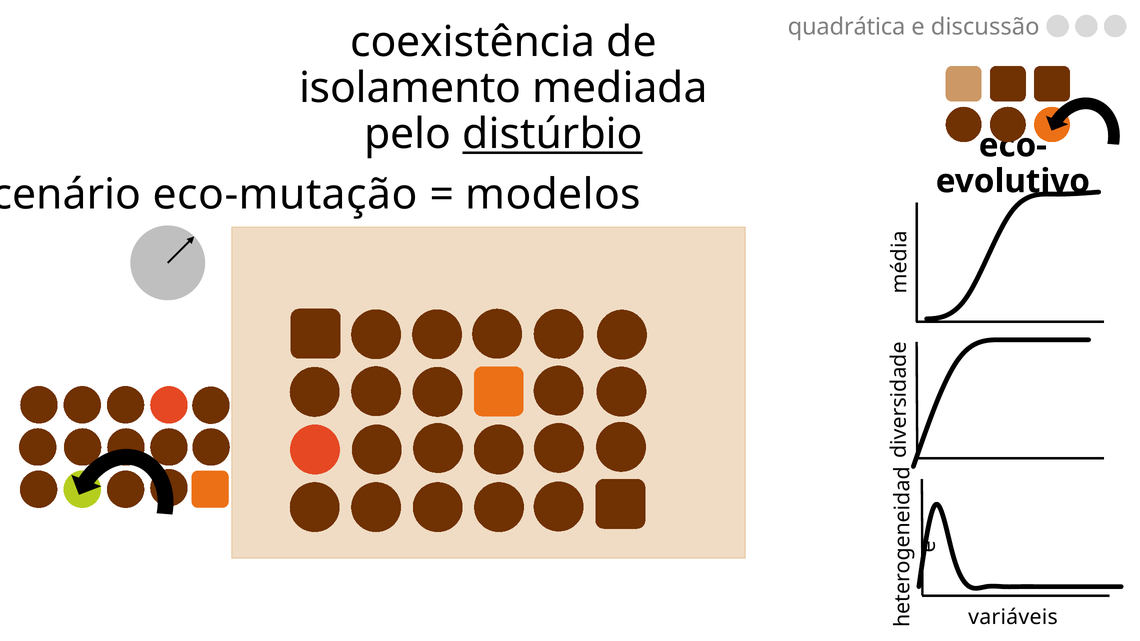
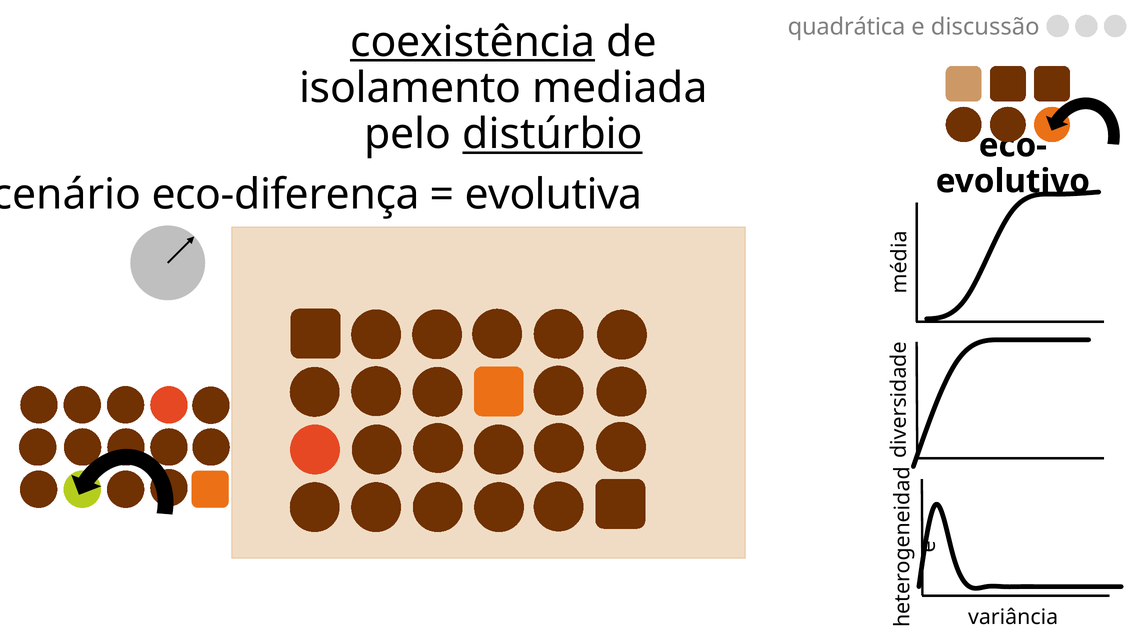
coexistência underline: none -> present (473, 42)
eco-mutação: eco-mutação -> eco-diferença (286, 195)
modelos: modelos -> evolutiva (554, 195)
variáveis: variáveis -> variância (1013, 617)
